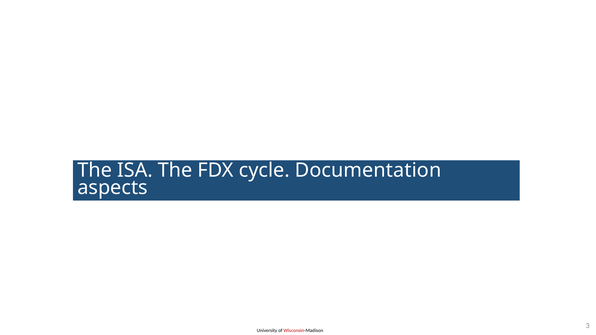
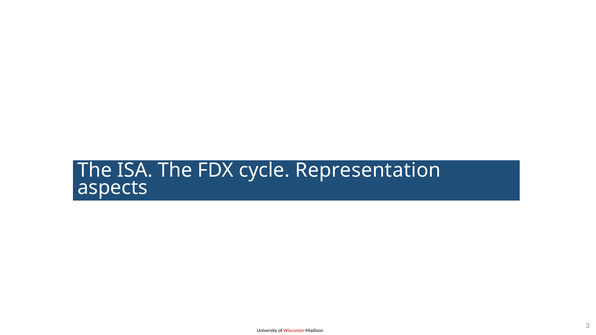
Documentation: Documentation -> Representation (368, 171)
